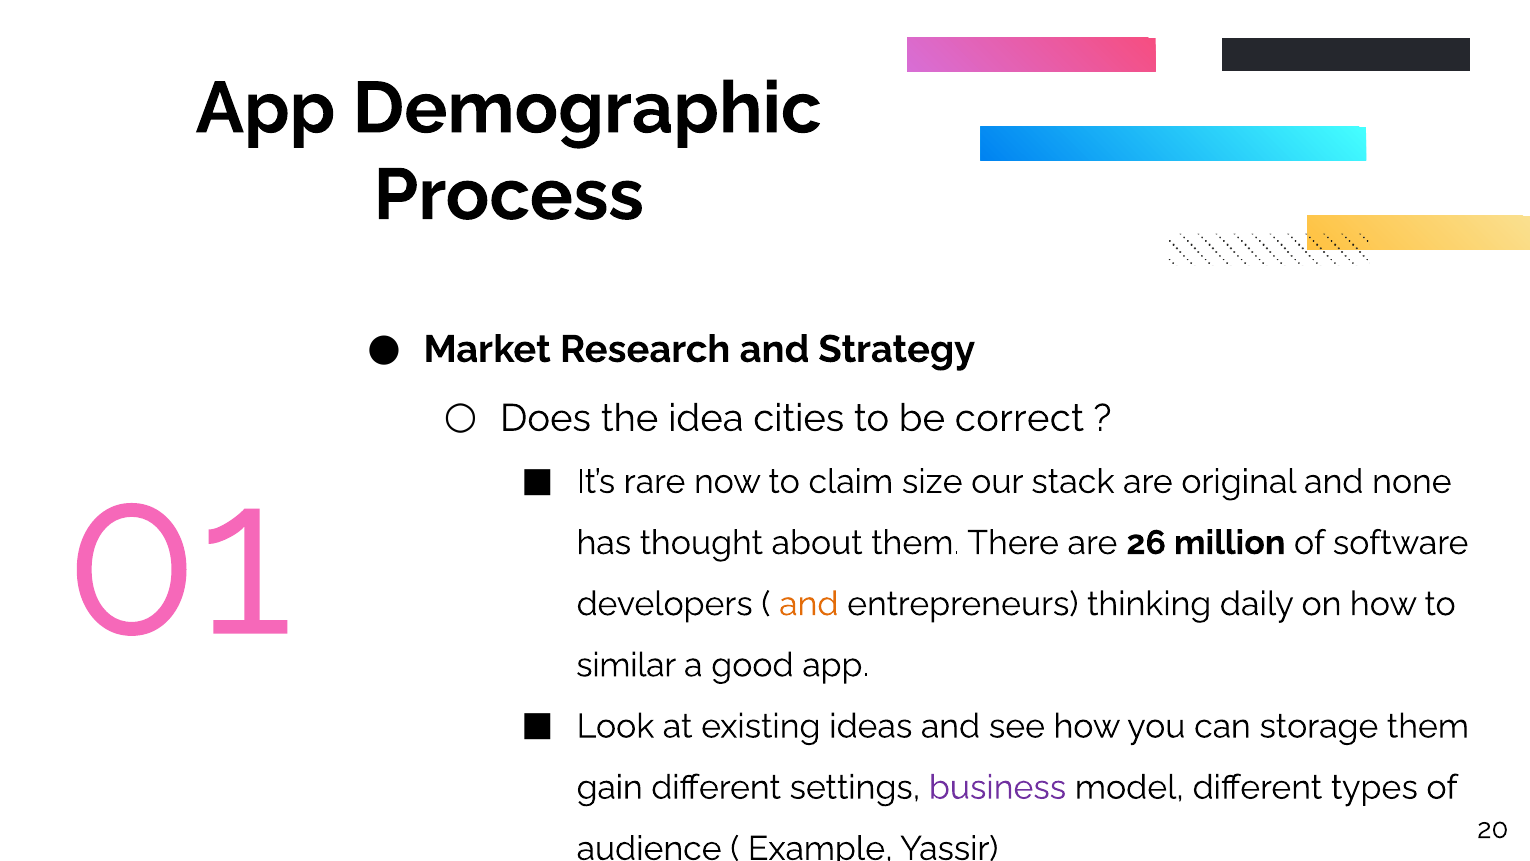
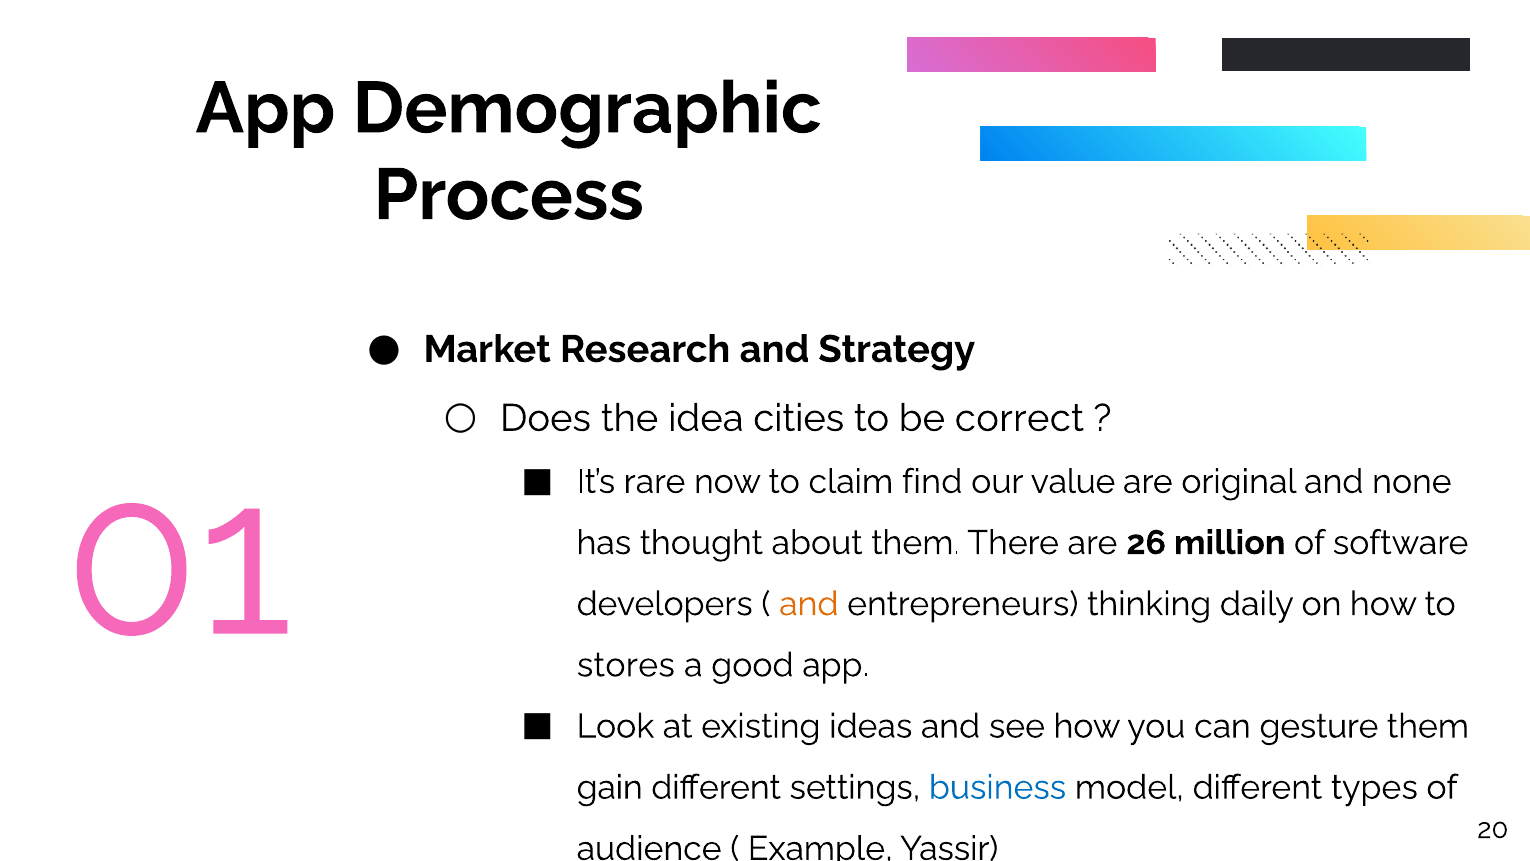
size: size -> find (932, 481)
stack: stack -> value (1073, 481)
similar: similar -> stores (626, 665)
storage: storage -> gesture (1319, 726)
business colour: purple -> blue (998, 787)
